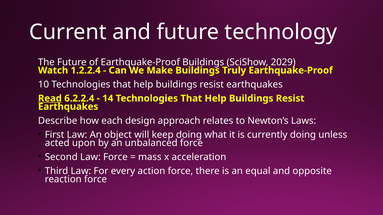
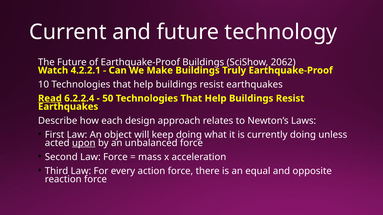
2029: 2029 -> 2062 (283, 62)
1.2.2.4: 1.2.2.4 -> 4.2.2.1 (86, 71)
14: 14 -> 50 (108, 99)
upon underline: none -> present (84, 143)
